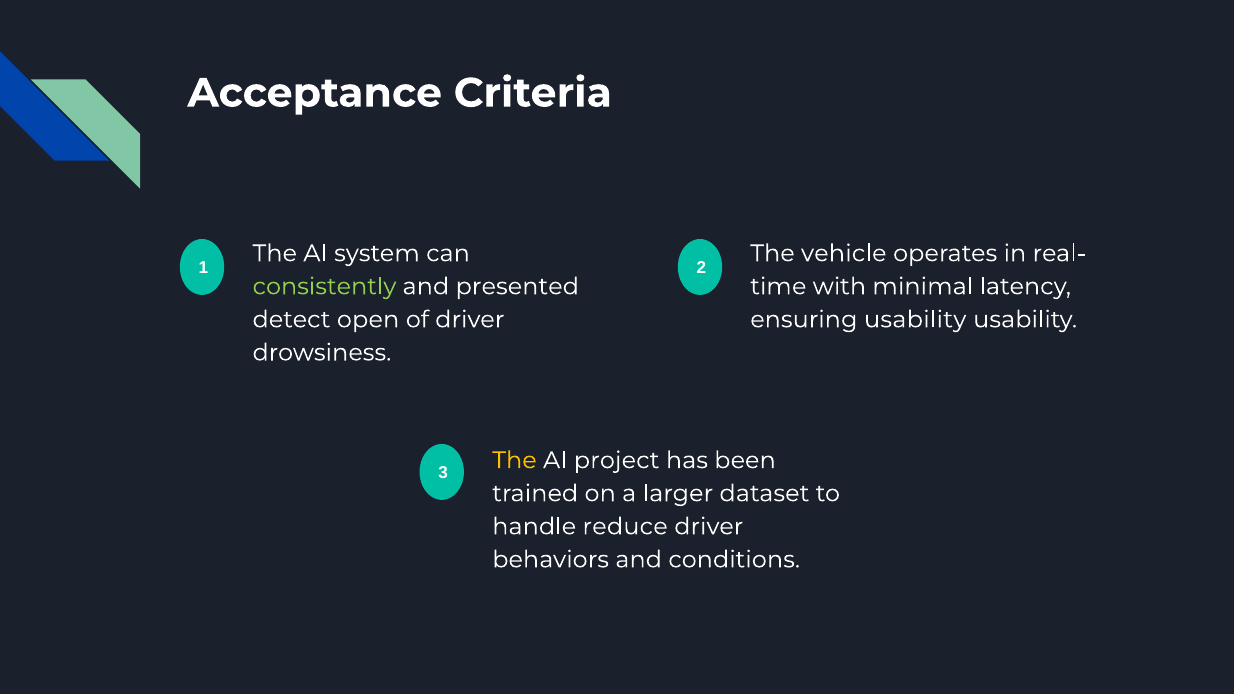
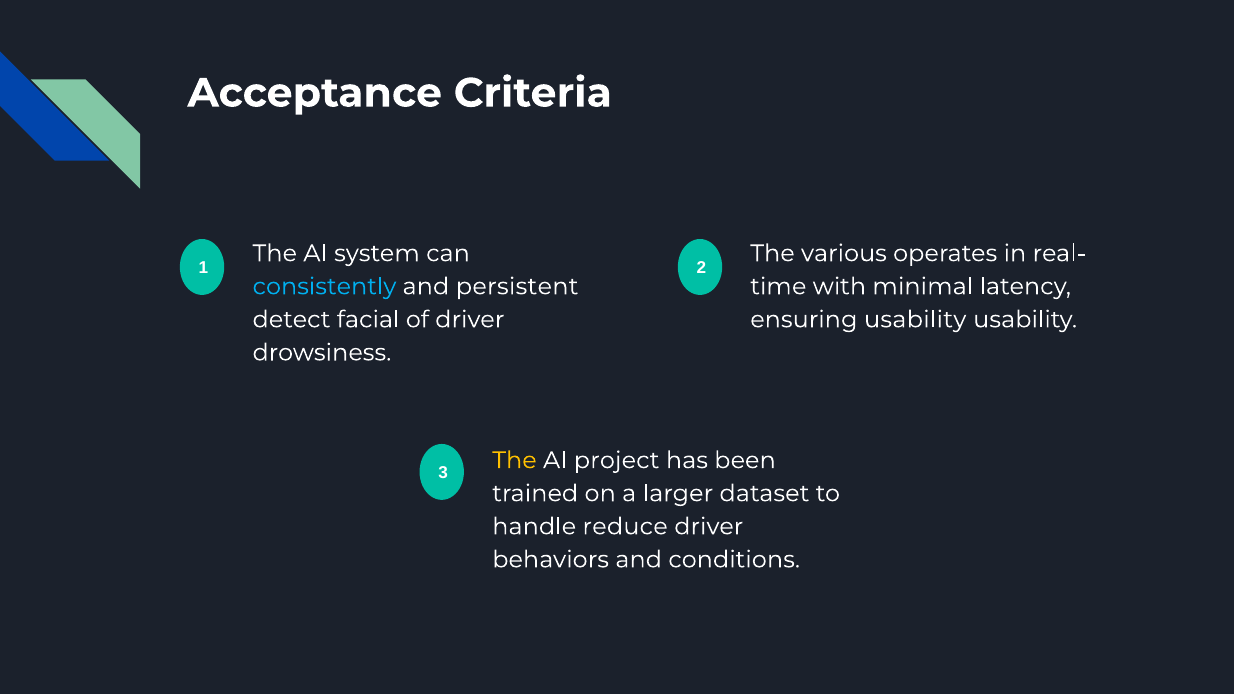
vehicle: vehicle -> various (844, 253)
consistently colour: light green -> light blue (324, 286)
presented: presented -> persistent (517, 286)
open: open -> facial (368, 320)
